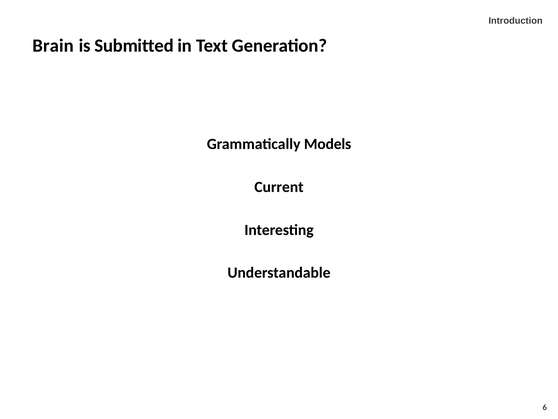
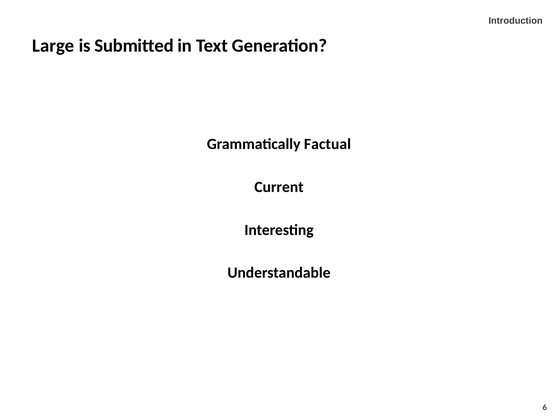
Brain: Brain -> Large (53, 45)
Models: Models -> Factual (327, 144)
